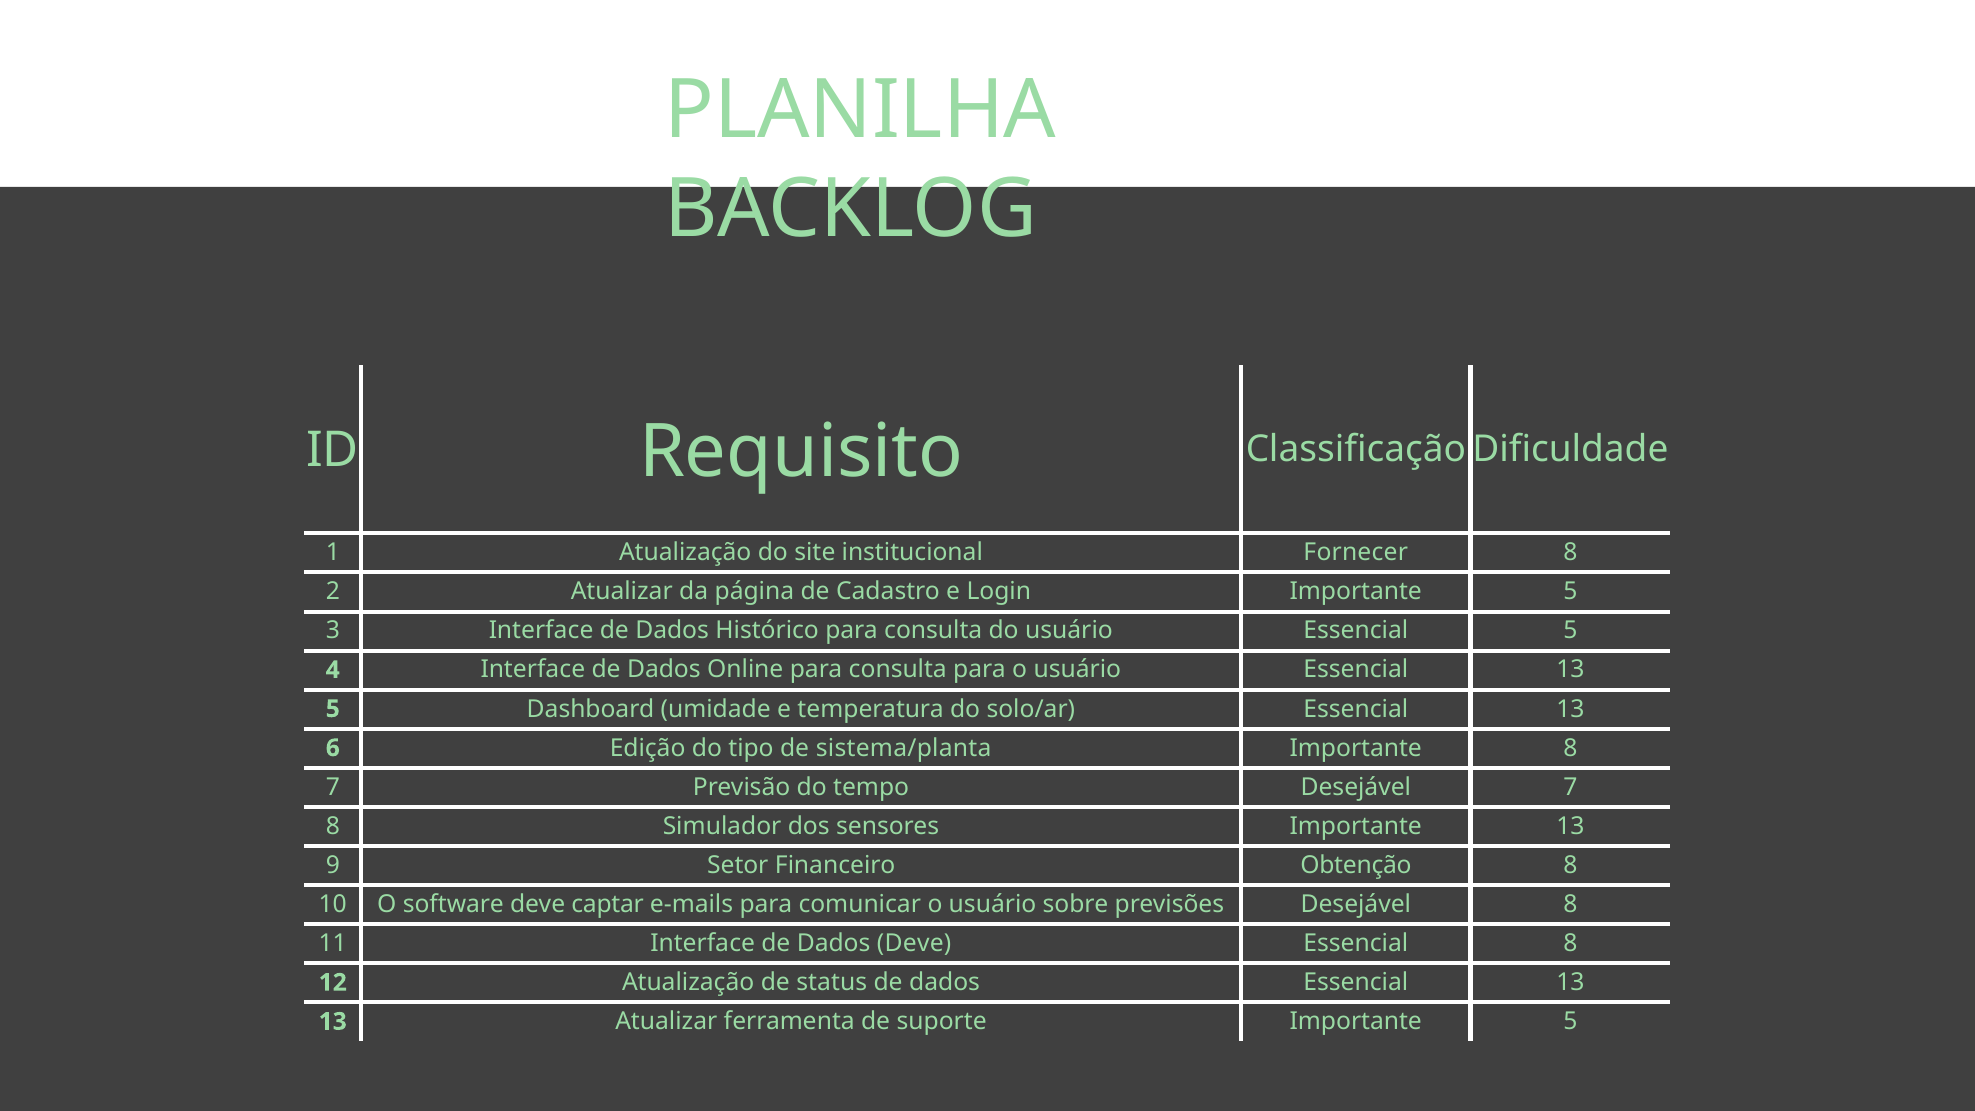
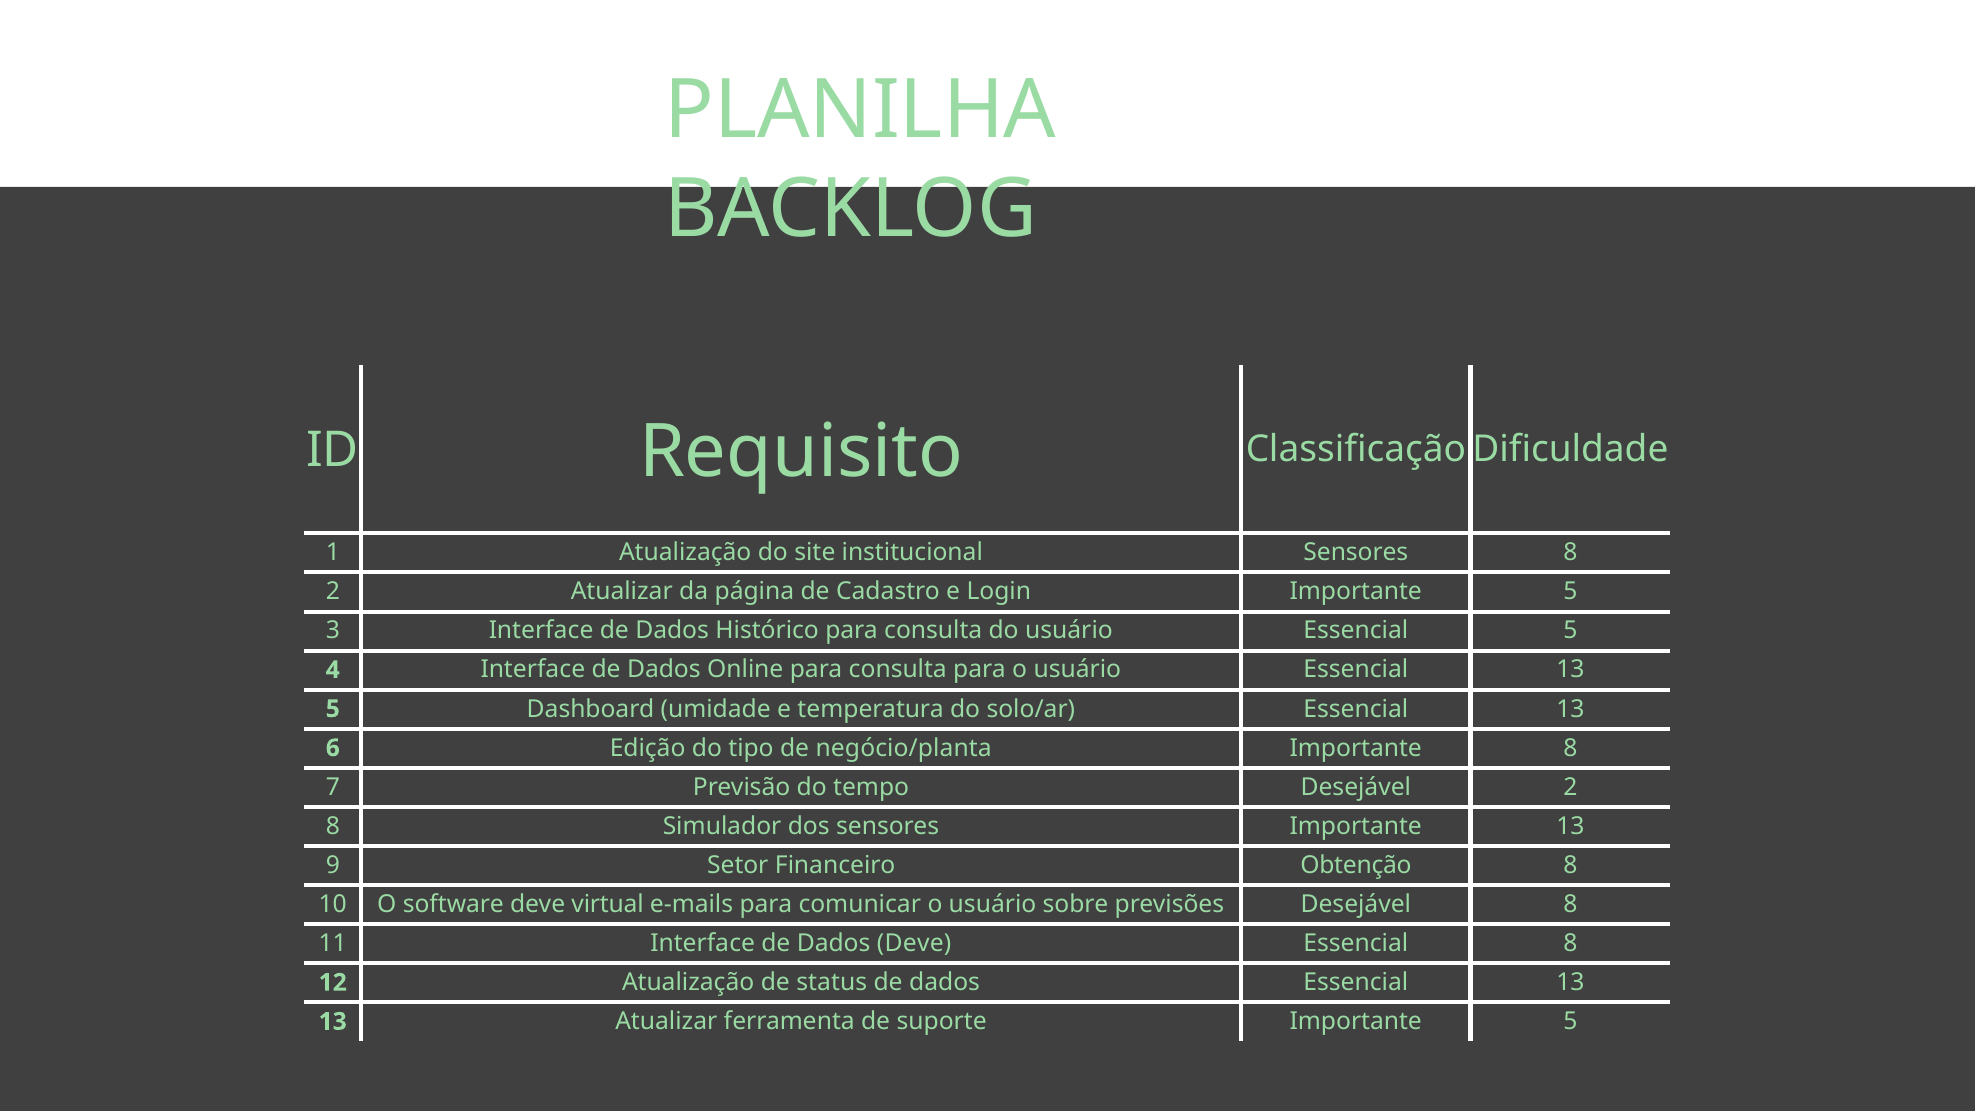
institucional Fornecer: Fornecer -> Sensores (1356, 553)
sistema/planta: sistema/planta -> negócio/planta (904, 748)
Desejável 7: 7 -> 2 (1571, 787)
captar: captar -> virtual (608, 904)
